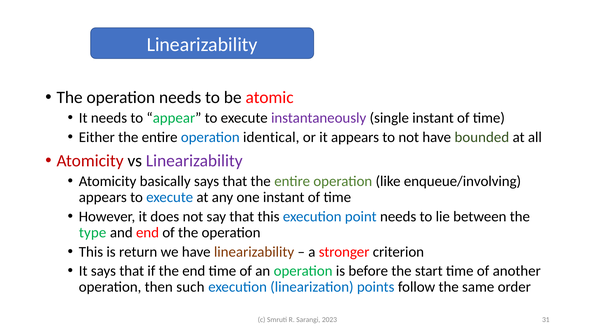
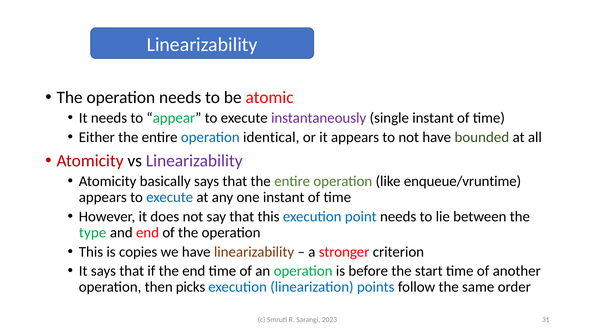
enqueue/involving: enqueue/involving -> enqueue/vruntime (463, 181)
return: return -> copies (138, 252)
such: such -> picks (191, 287)
